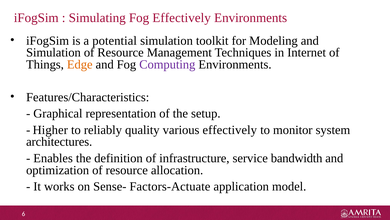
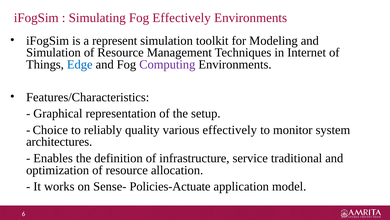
potential: potential -> represent (115, 41)
Edge colour: orange -> blue (80, 64)
Higher: Higher -> Choice (50, 130)
bandwidth: bandwidth -> traditional (297, 158)
Factors-Actuate: Factors-Actuate -> Policies-Actuate (170, 186)
